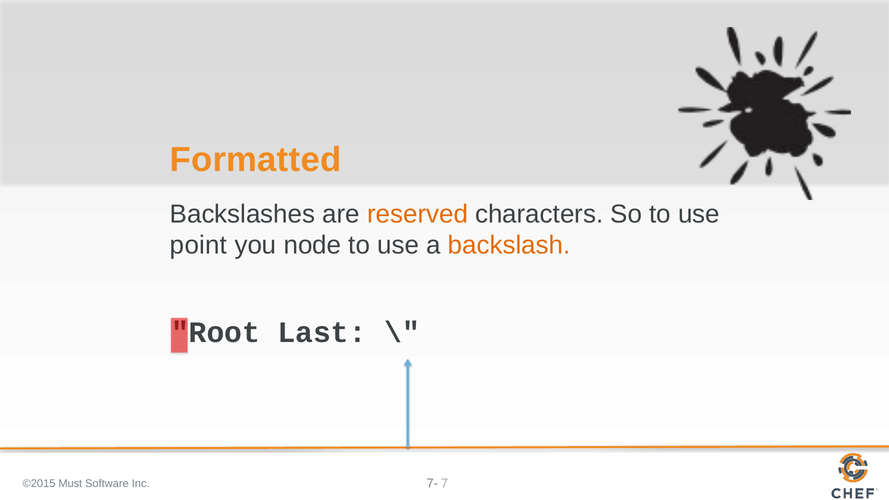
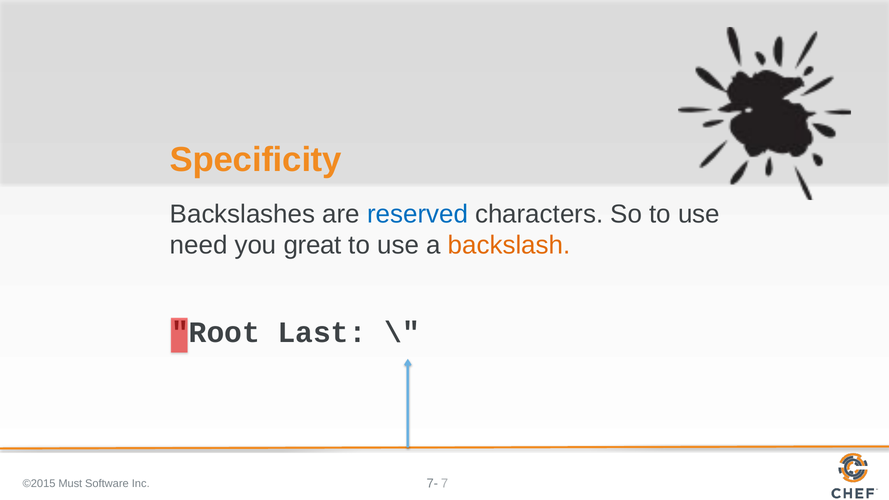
Formatted: Formatted -> Specificity (256, 160)
reserved colour: orange -> blue (418, 214)
point: point -> need (199, 245)
node: node -> great (313, 245)
